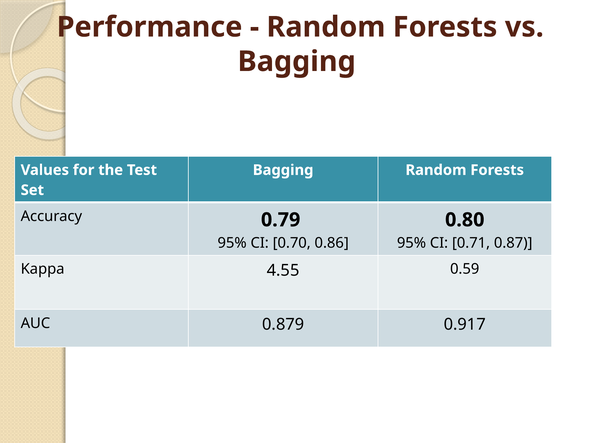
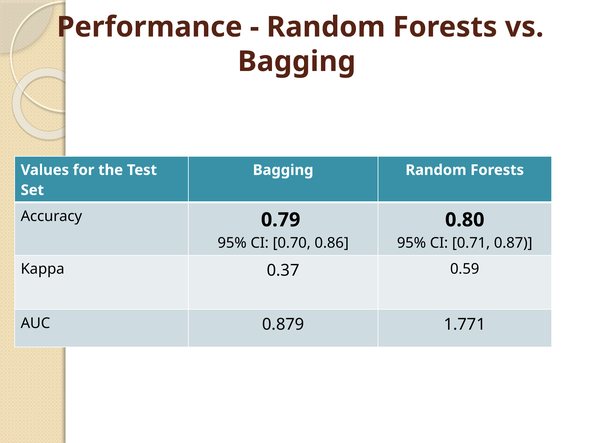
4.55: 4.55 -> 0.37 (283, 271)
0.917: 0.917 -> 1.771 (465, 325)
